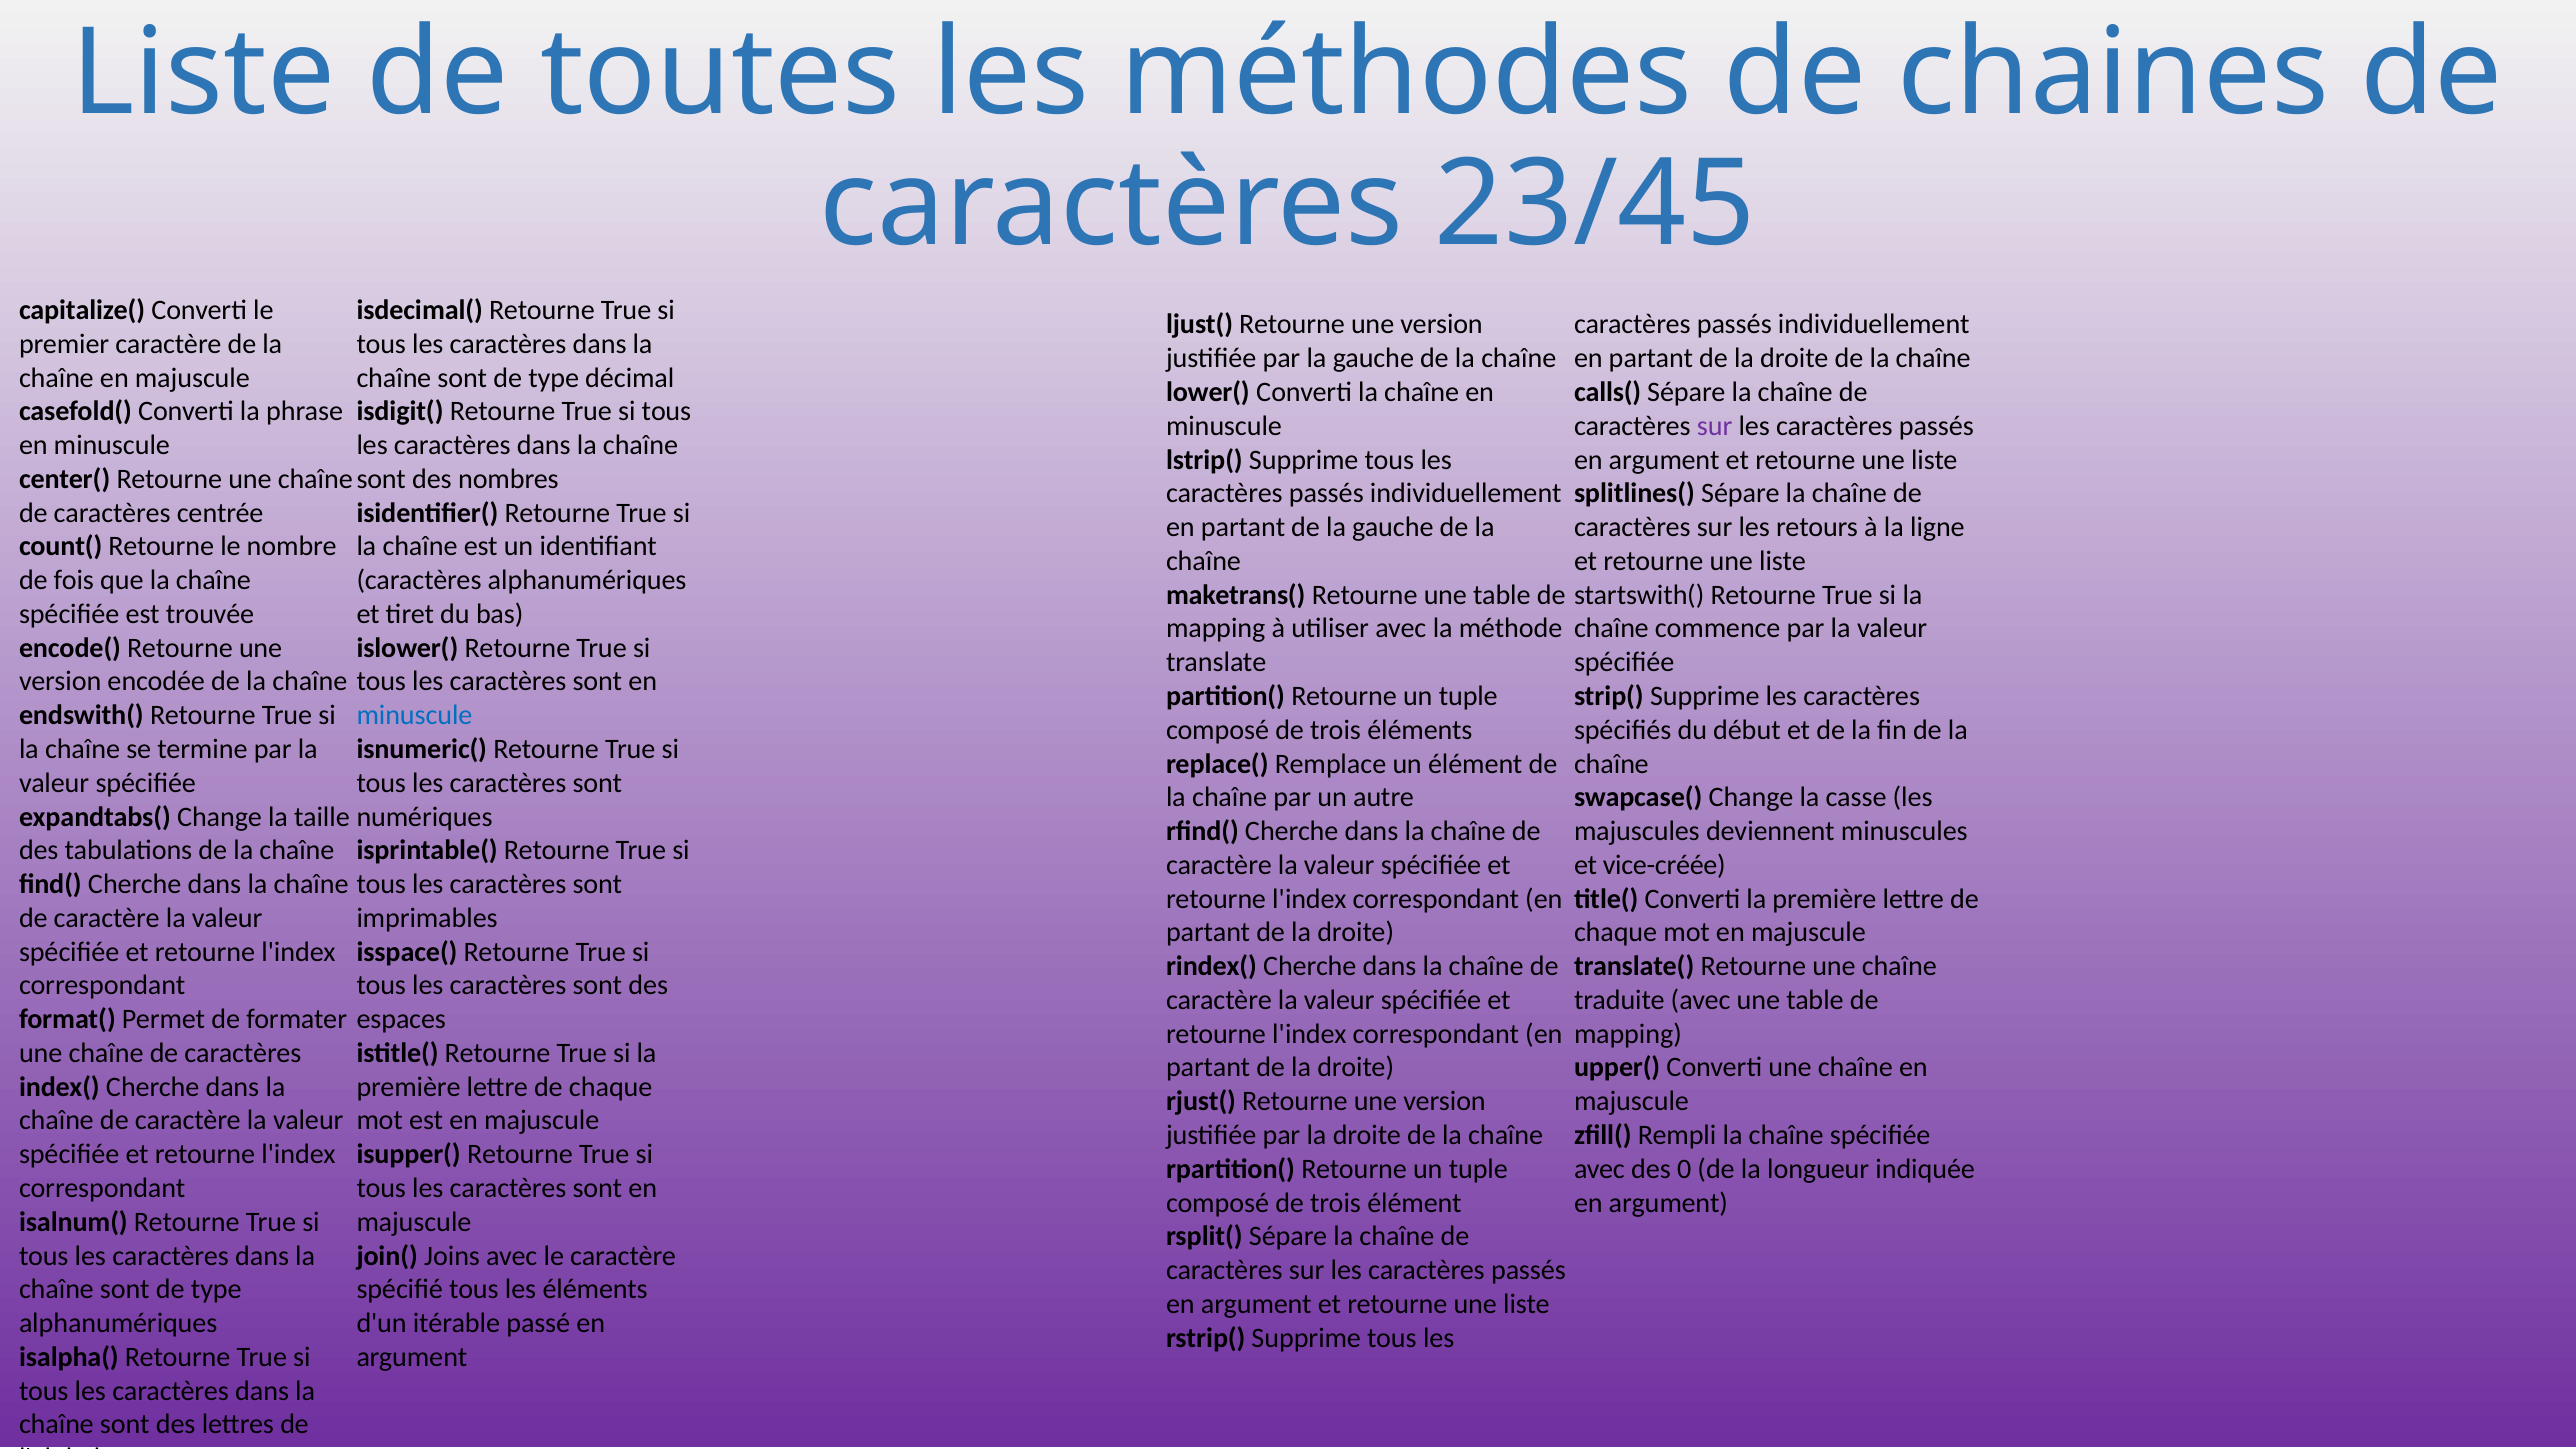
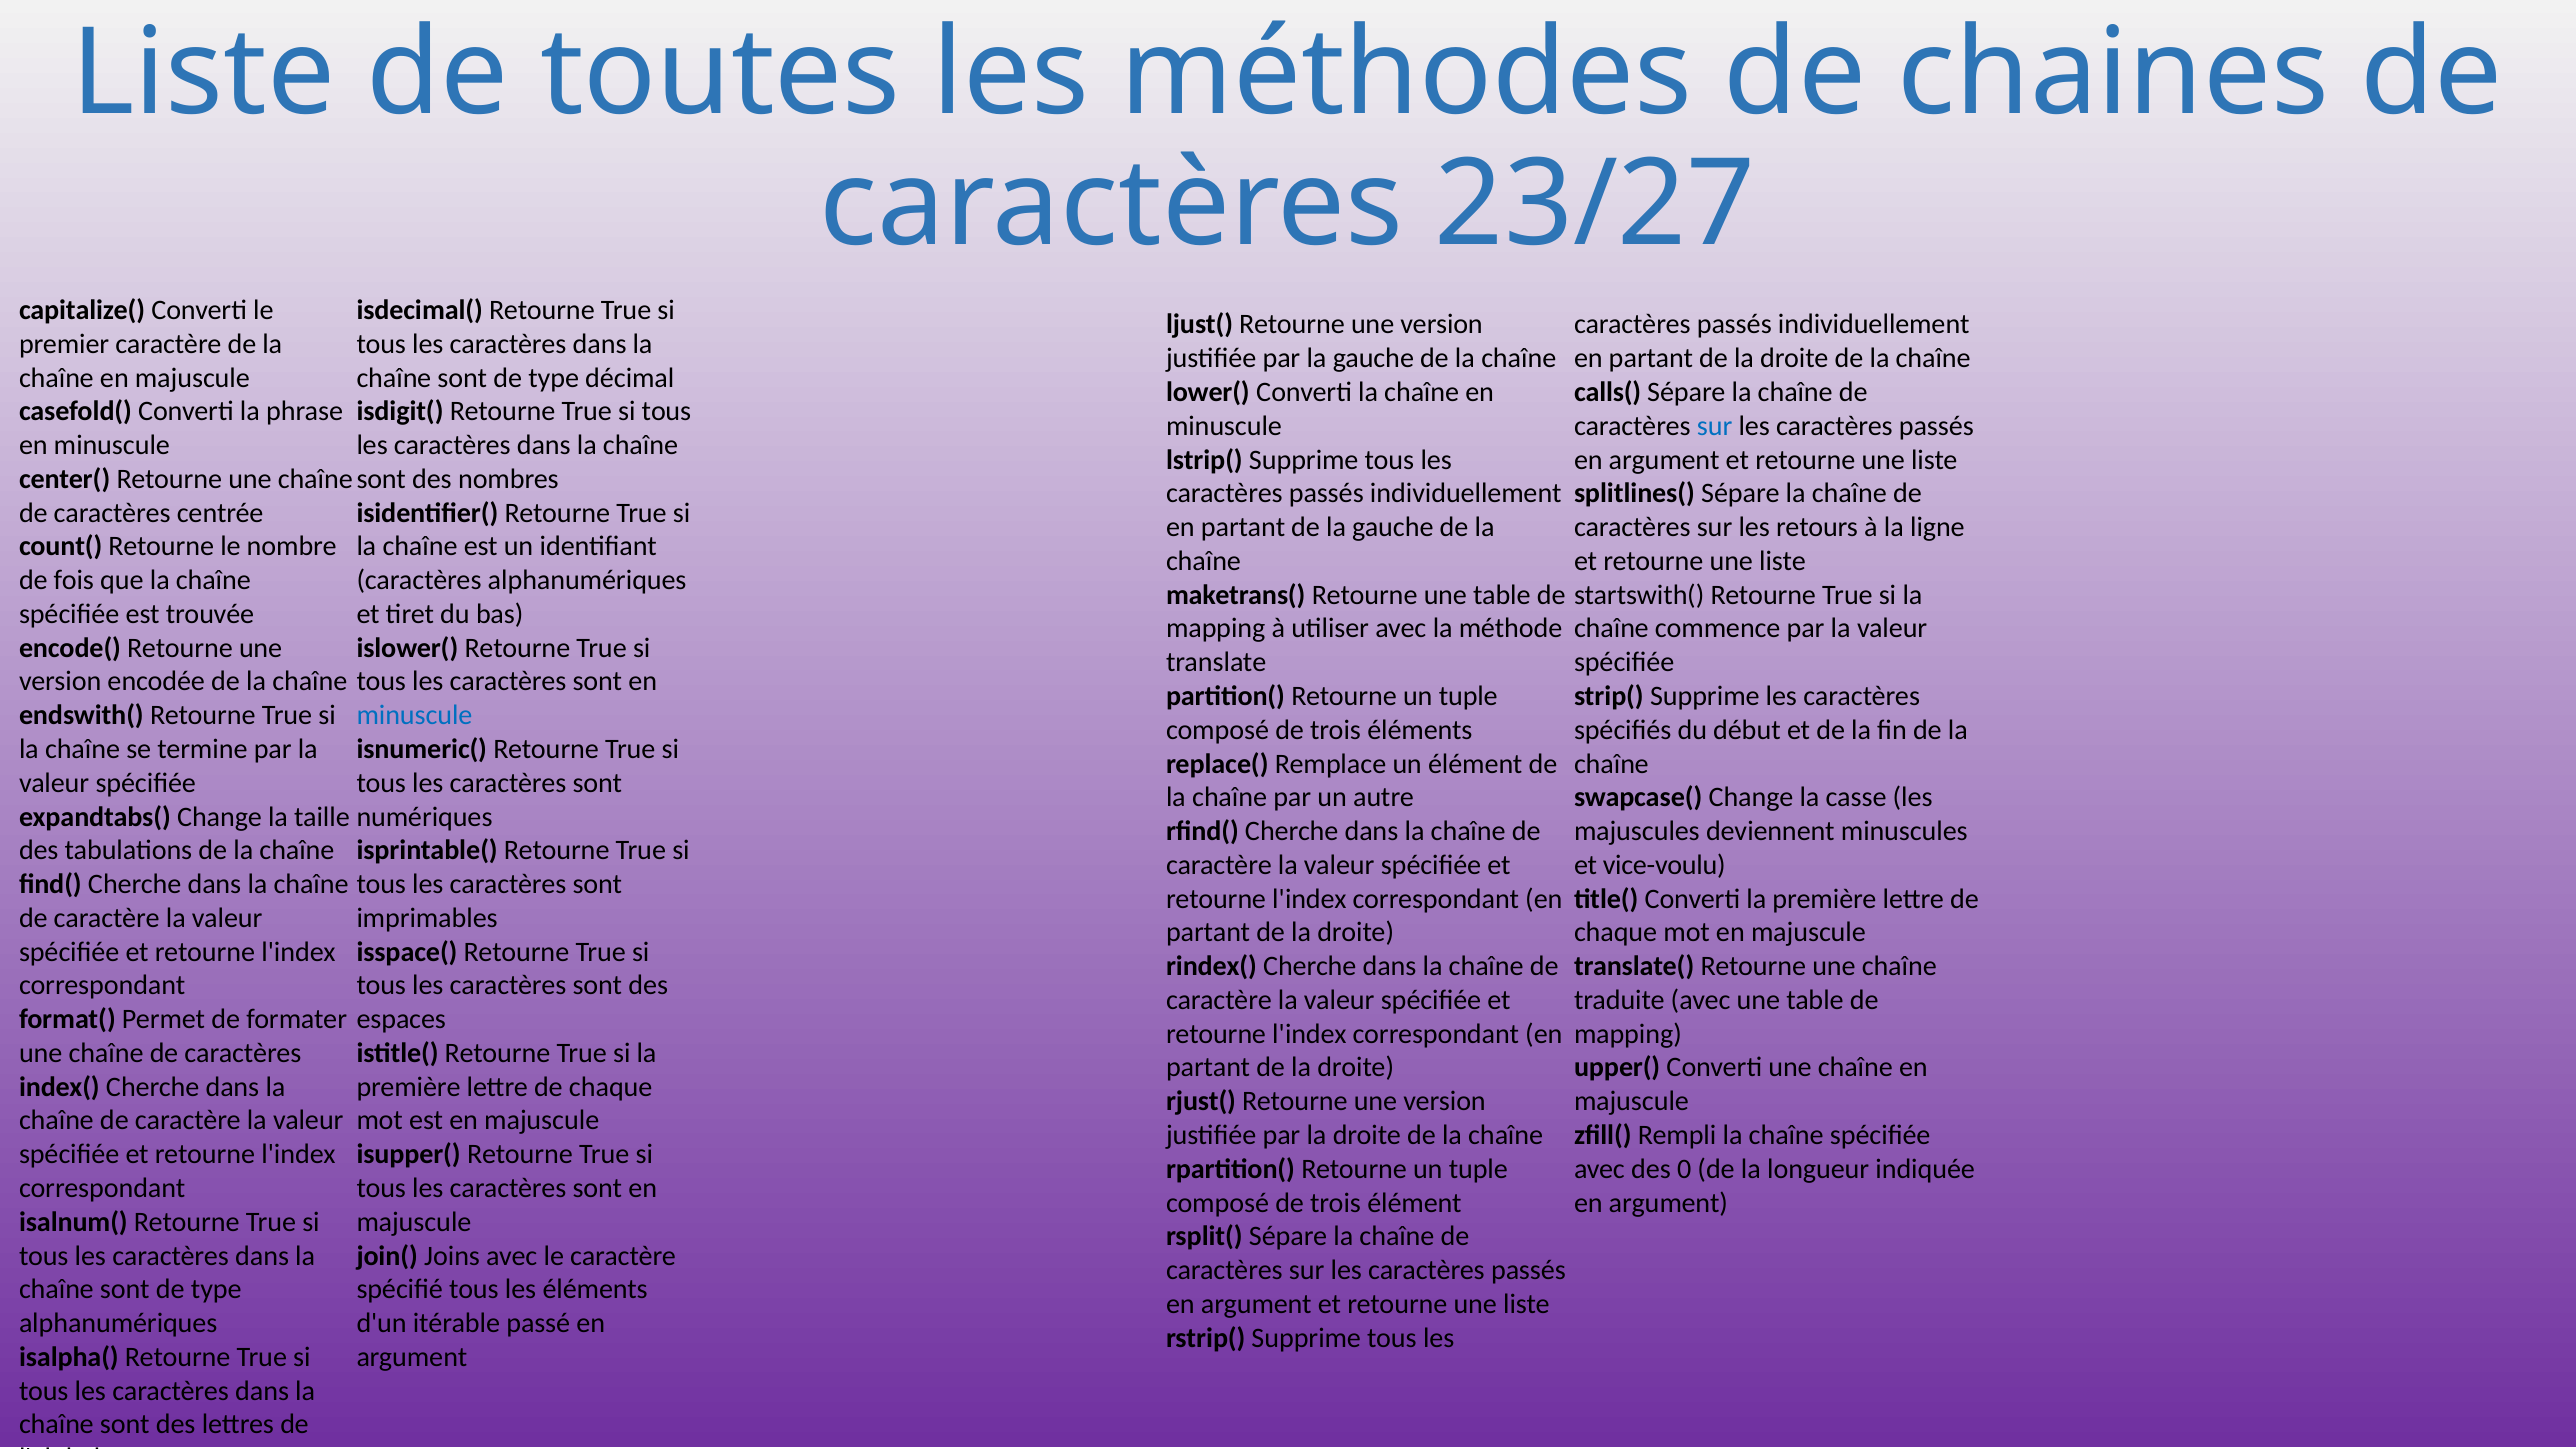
23/45: 23/45 -> 23/27 (1596, 205)
sur colour: purple -> blue (1715, 426)
vice-créée: vice-créée -> vice-voulu (1664, 865)
